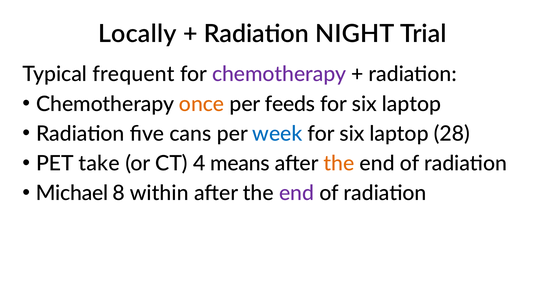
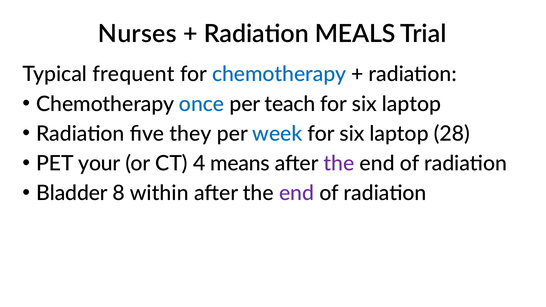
Locally: Locally -> Nurses (137, 34)
NIGHT: NIGHT -> MEALS (355, 34)
chemotherapy colour: purple -> blue (279, 74)
once colour: orange -> blue (202, 104)
feeds: feeds -> teach (290, 104)
cans: cans -> they (190, 134)
take: take -> your (99, 164)
the colour: orange -> purple (339, 164)
Michael: Michael -> Bladder (72, 193)
